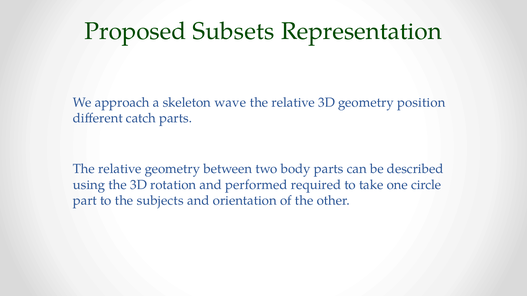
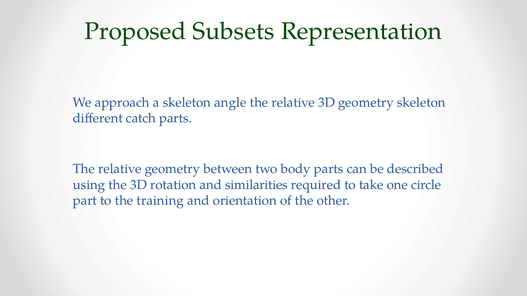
wave: wave -> angle (230, 103)
geometry position: position -> skeleton (421, 103)
performed: performed -> similarities (256, 185)
subjects: subjects -> training (160, 201)
